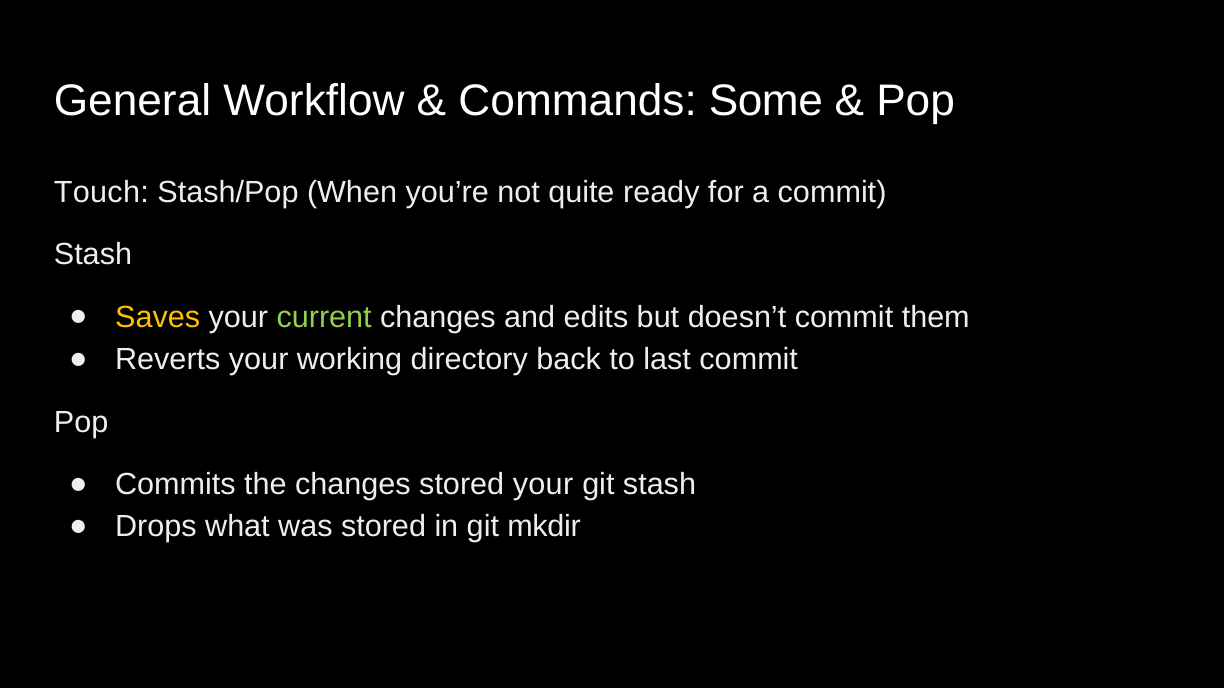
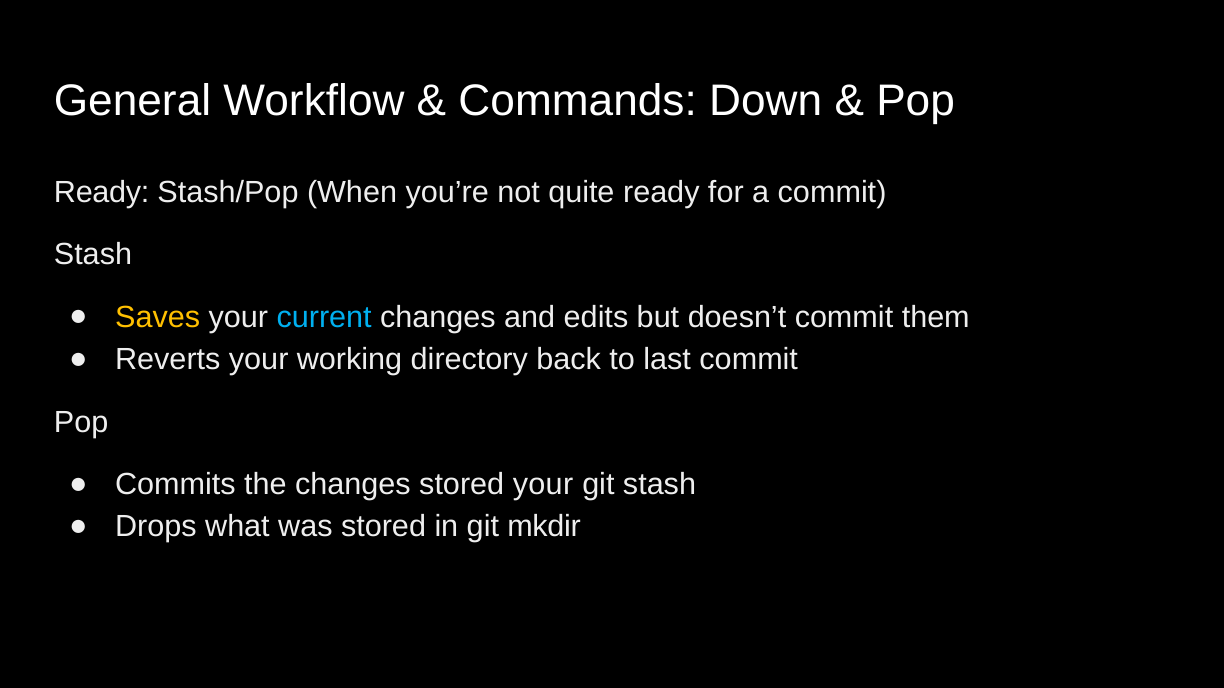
Some: Some -> Down (766, 101)
Touch: Touch -> Ready (102, 192)
current colour: light green -> light blue (324, 318)
